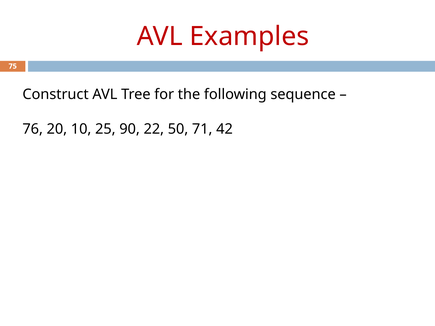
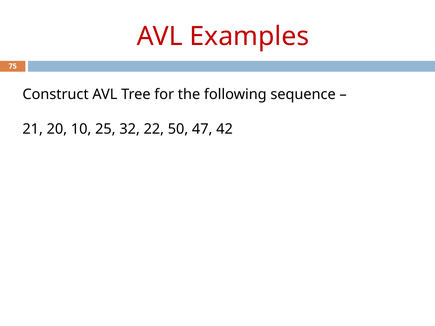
76: 76 -> 21 (33, 129)
90: 90 -> 32 (130, 129)
71: 71 -> 47 (202, 129)
